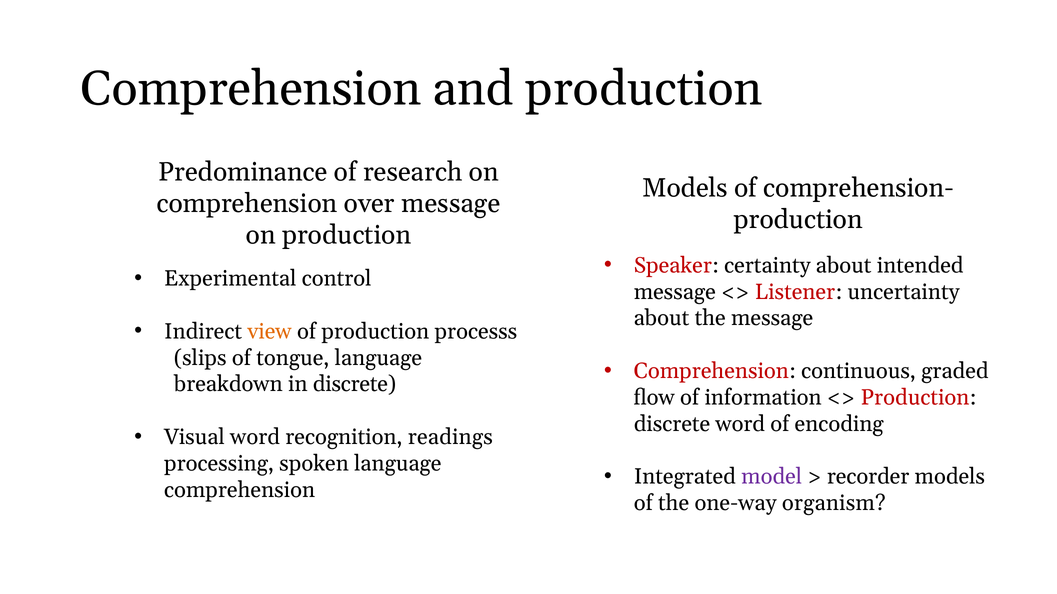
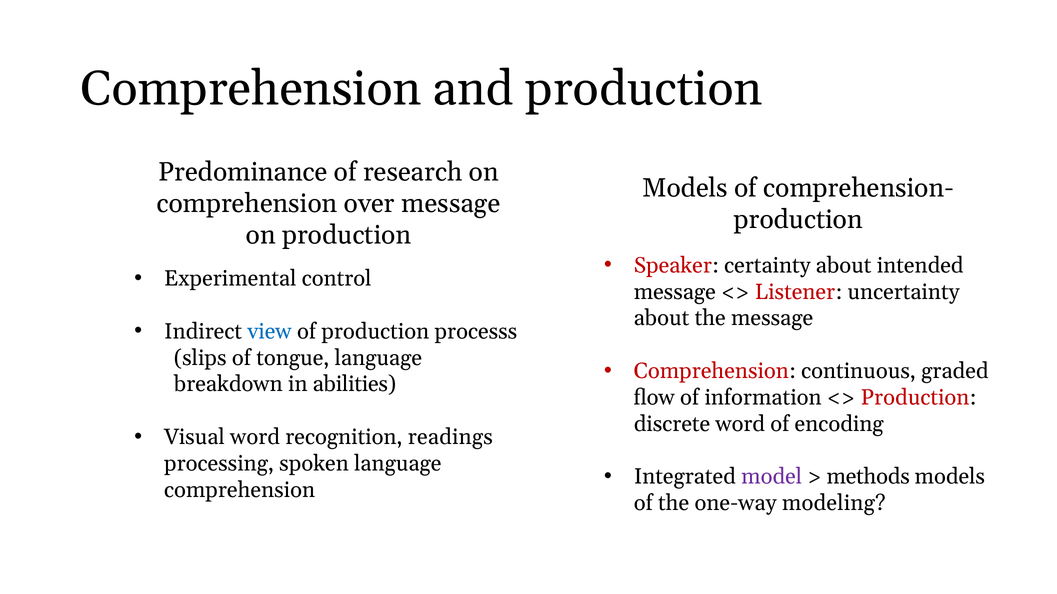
view colour: orange -> blue (270, 332)
in discrete: discrete -> abilities (354, 385)
recorder: recorder -> methods (868, 477)
organism: organism -> modeling (834, 504)
